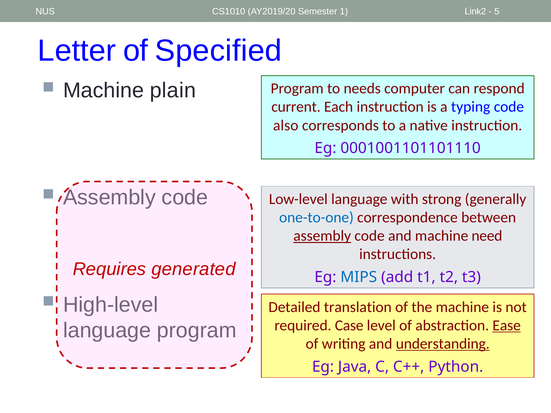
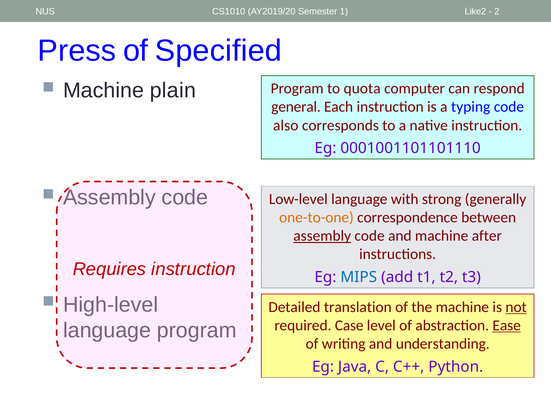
Link2: Link2 -> Like2 (475, 12)
5: 5 -> 2 (497, 12)
Letter: Letter -> Press (77, 51)
needs: needs -> quota (362, 89)
current: current -> general (296, 107)
one-to-one colour: blue -> orange (316, 218)
need: need -> after (487, 236)
Requires generated: generated -> instruction (194, 269)
not underline: none -> present (516, 307)
understanding underline: present -> none (443, 344)
